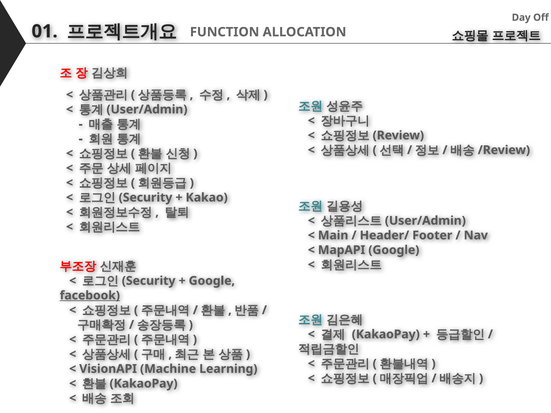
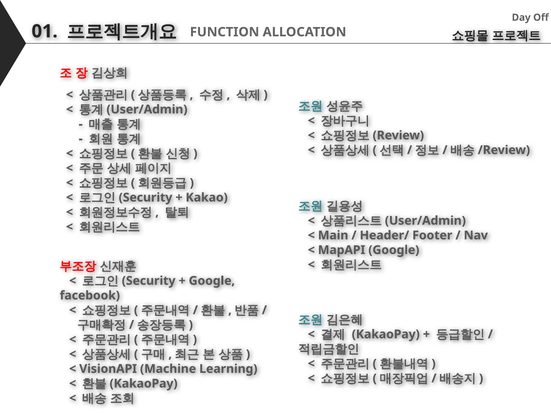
facebook underline: present -> none (90, 296)
